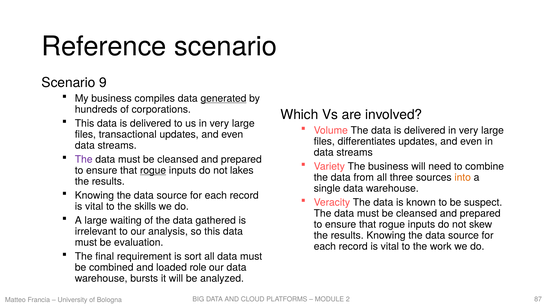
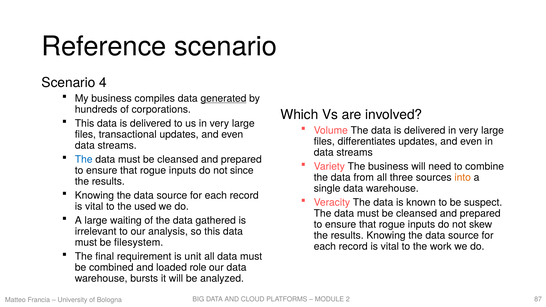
9: 9 -> 4 (103, 83)
The colour: purple -> blue (84, 159)
rogue underline: present -> none (153, 170)
lakes: lakes -> since (242, 170)
skills: skills -> used (145, 206)
evaluation: evaluation -> filesystem (139, 243)
sort: sort -> unit (193, 256)
